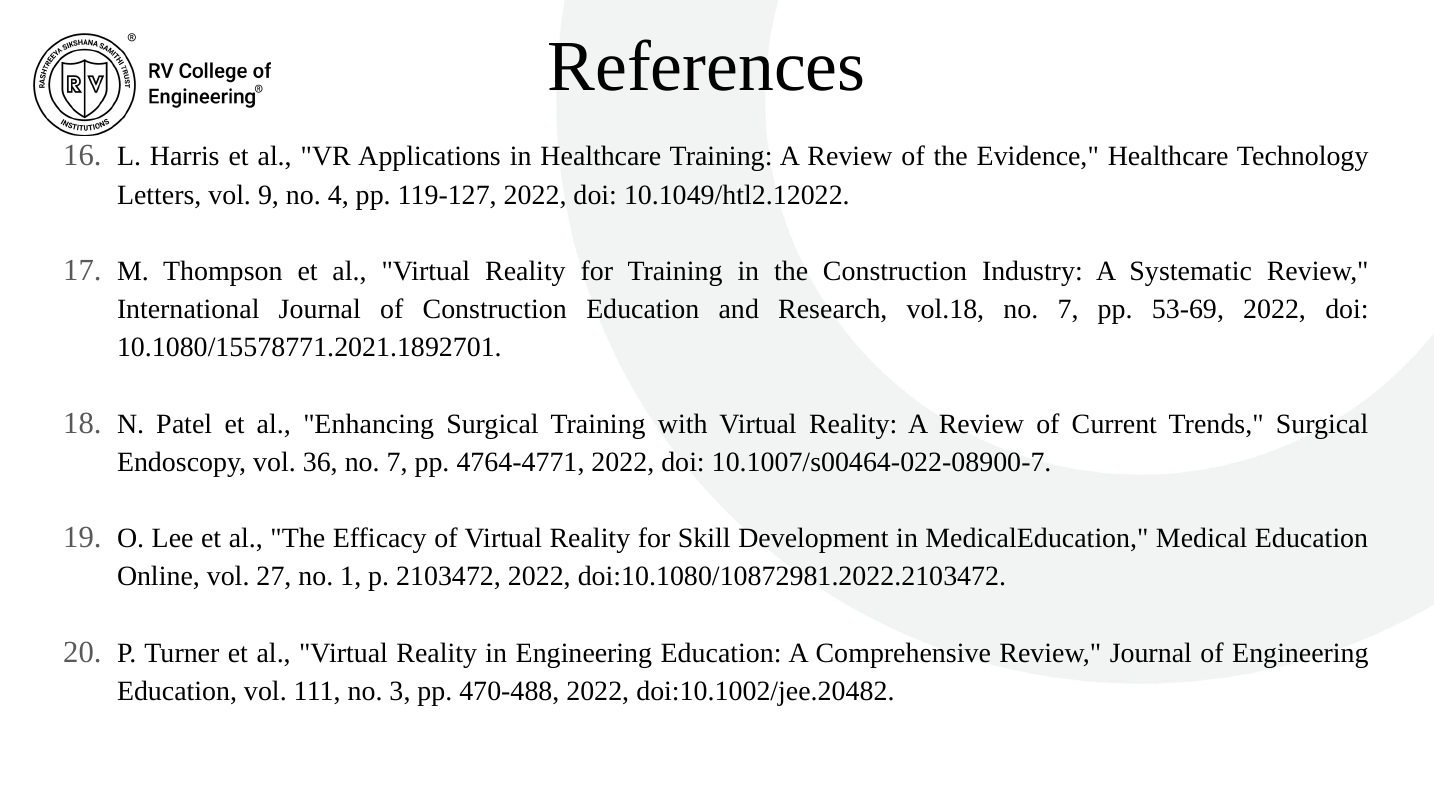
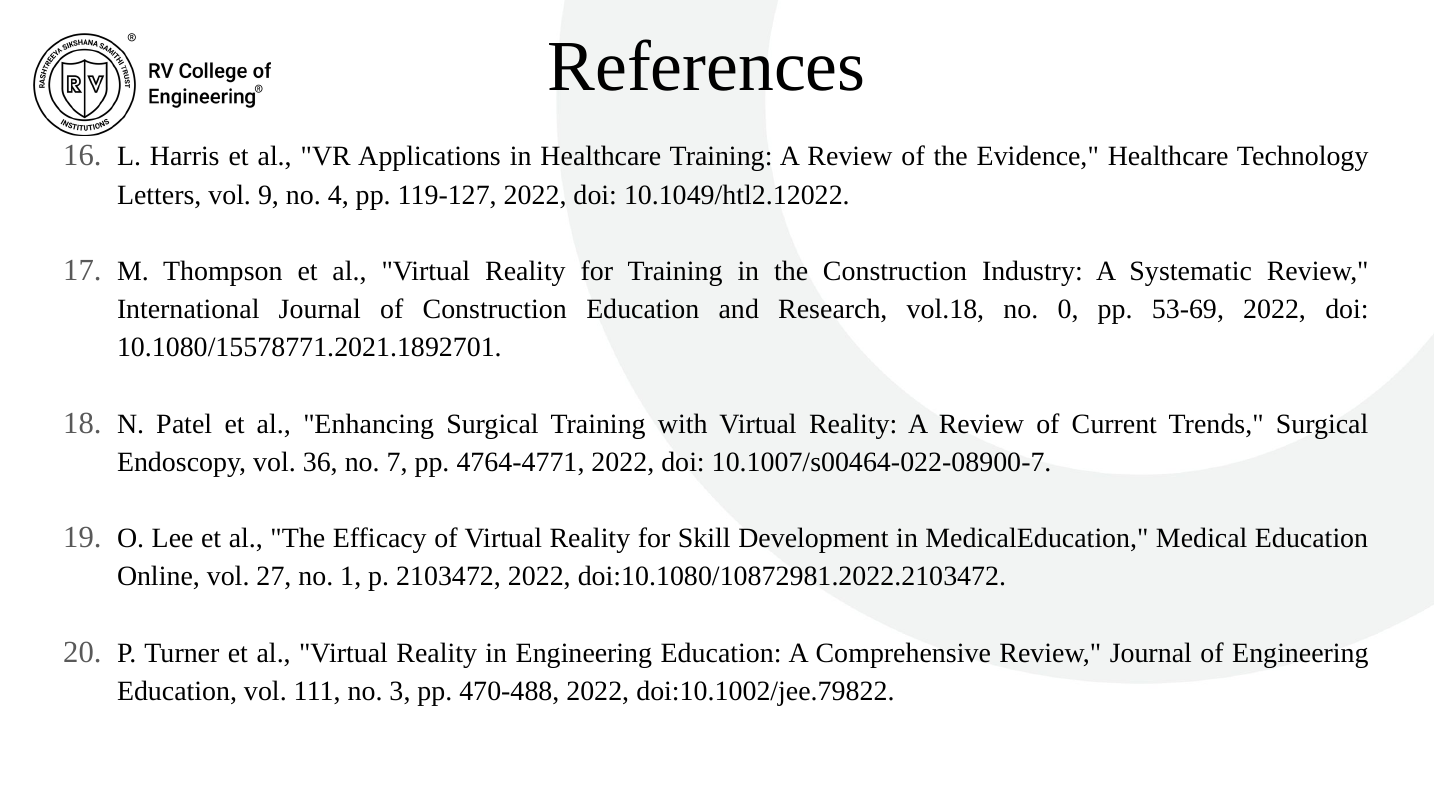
vol.18 no 7: 7 -> 0 (1068, 309)
doi:10.1002/jee.20482: doi:10.1002/jee.20482 -> doi:10.1002/jee.79822 (765, 691)
